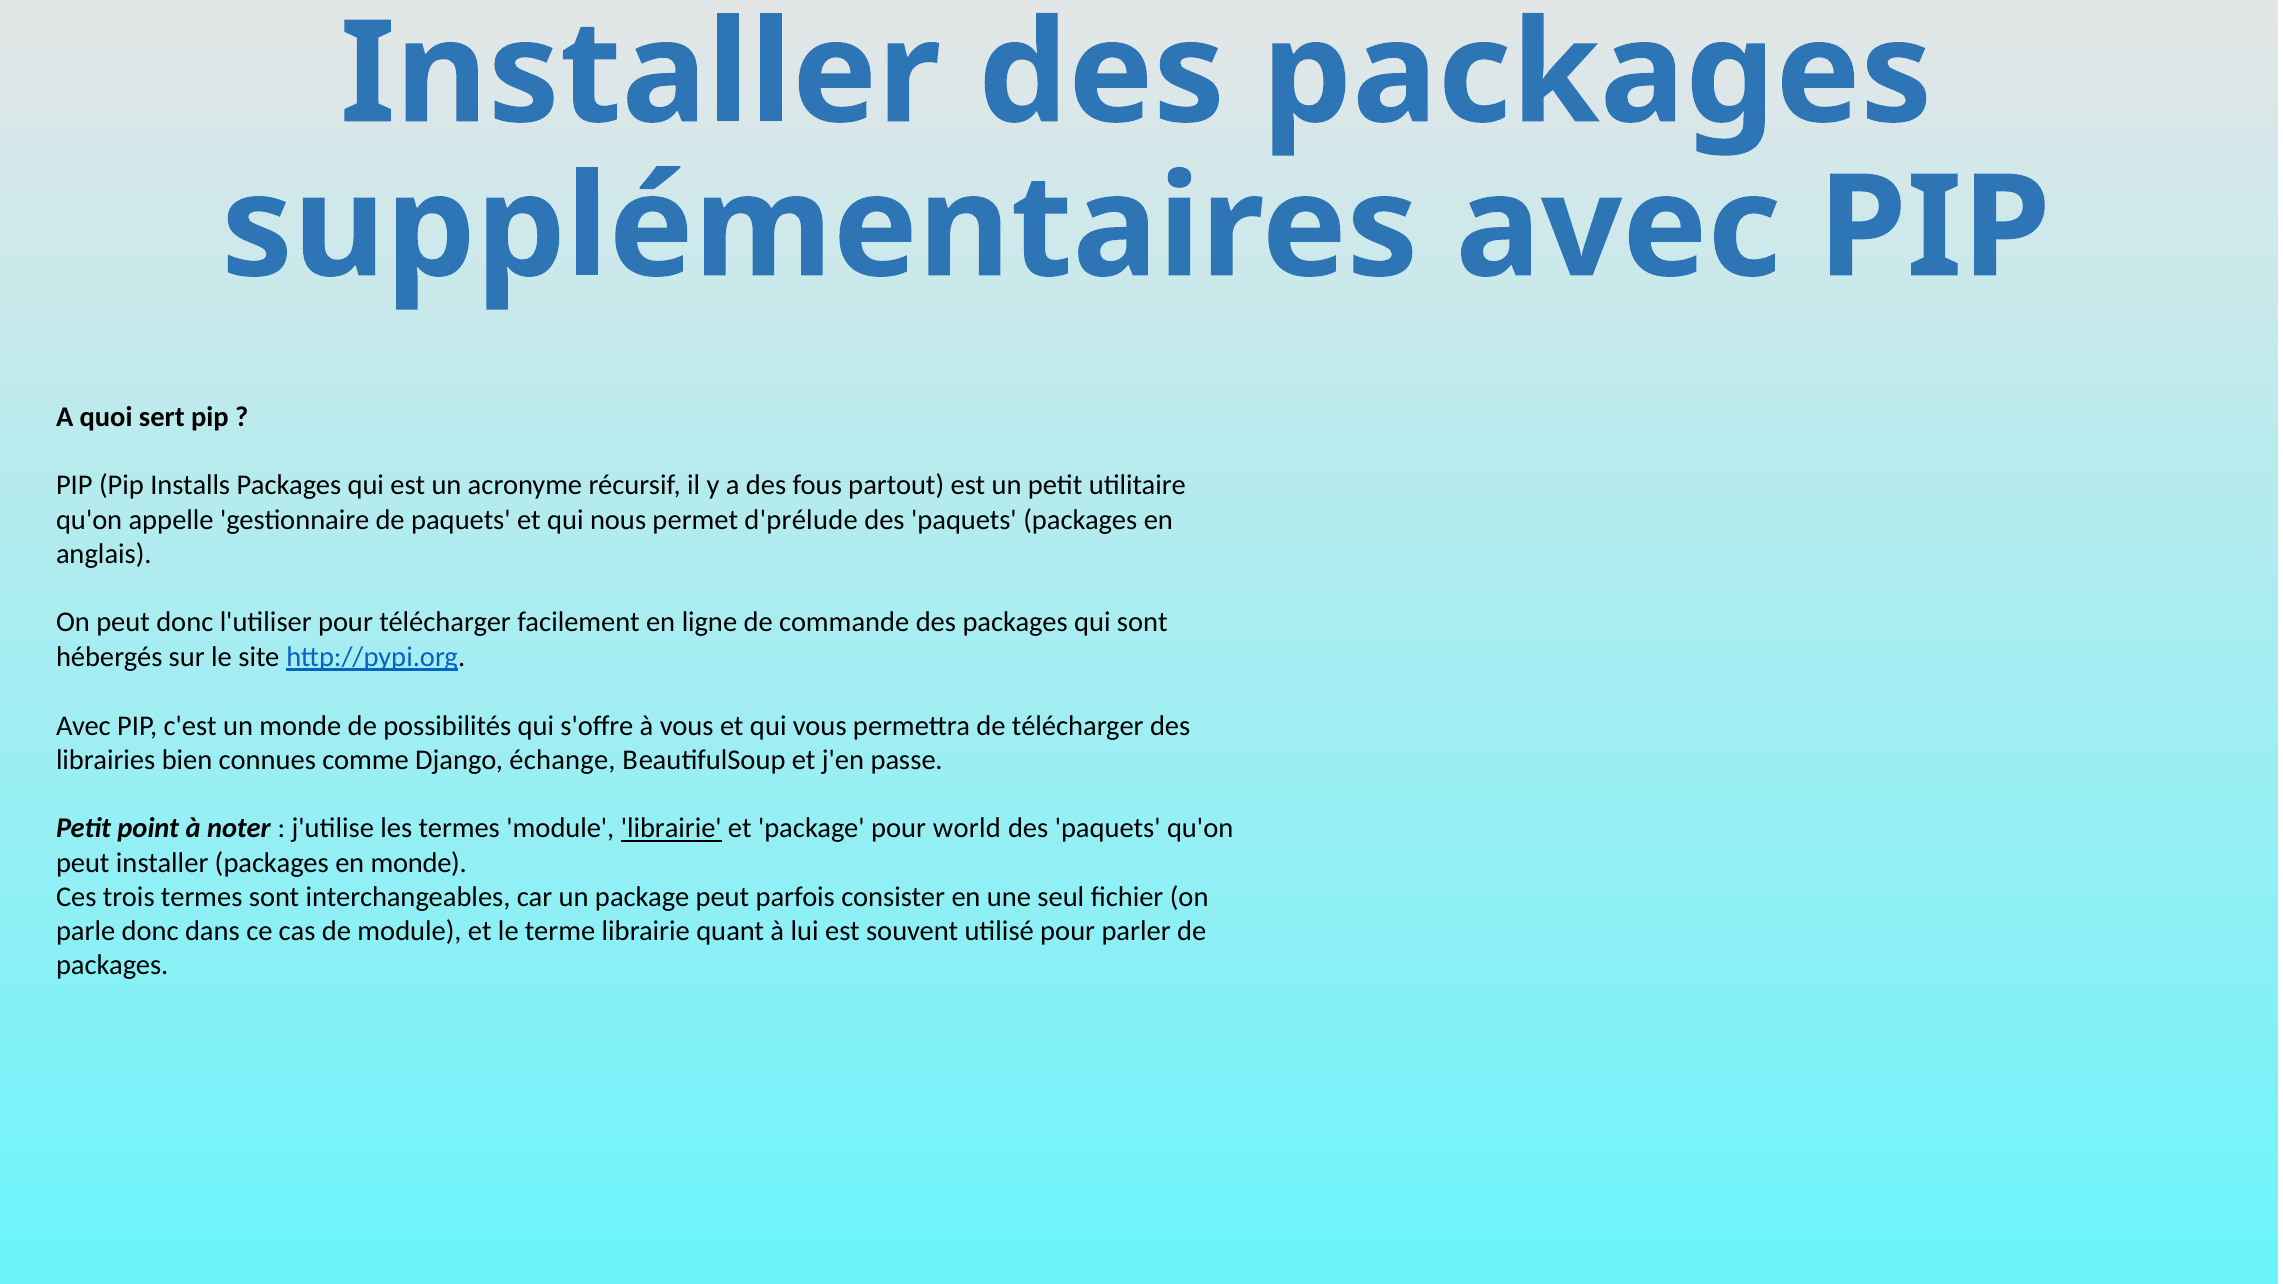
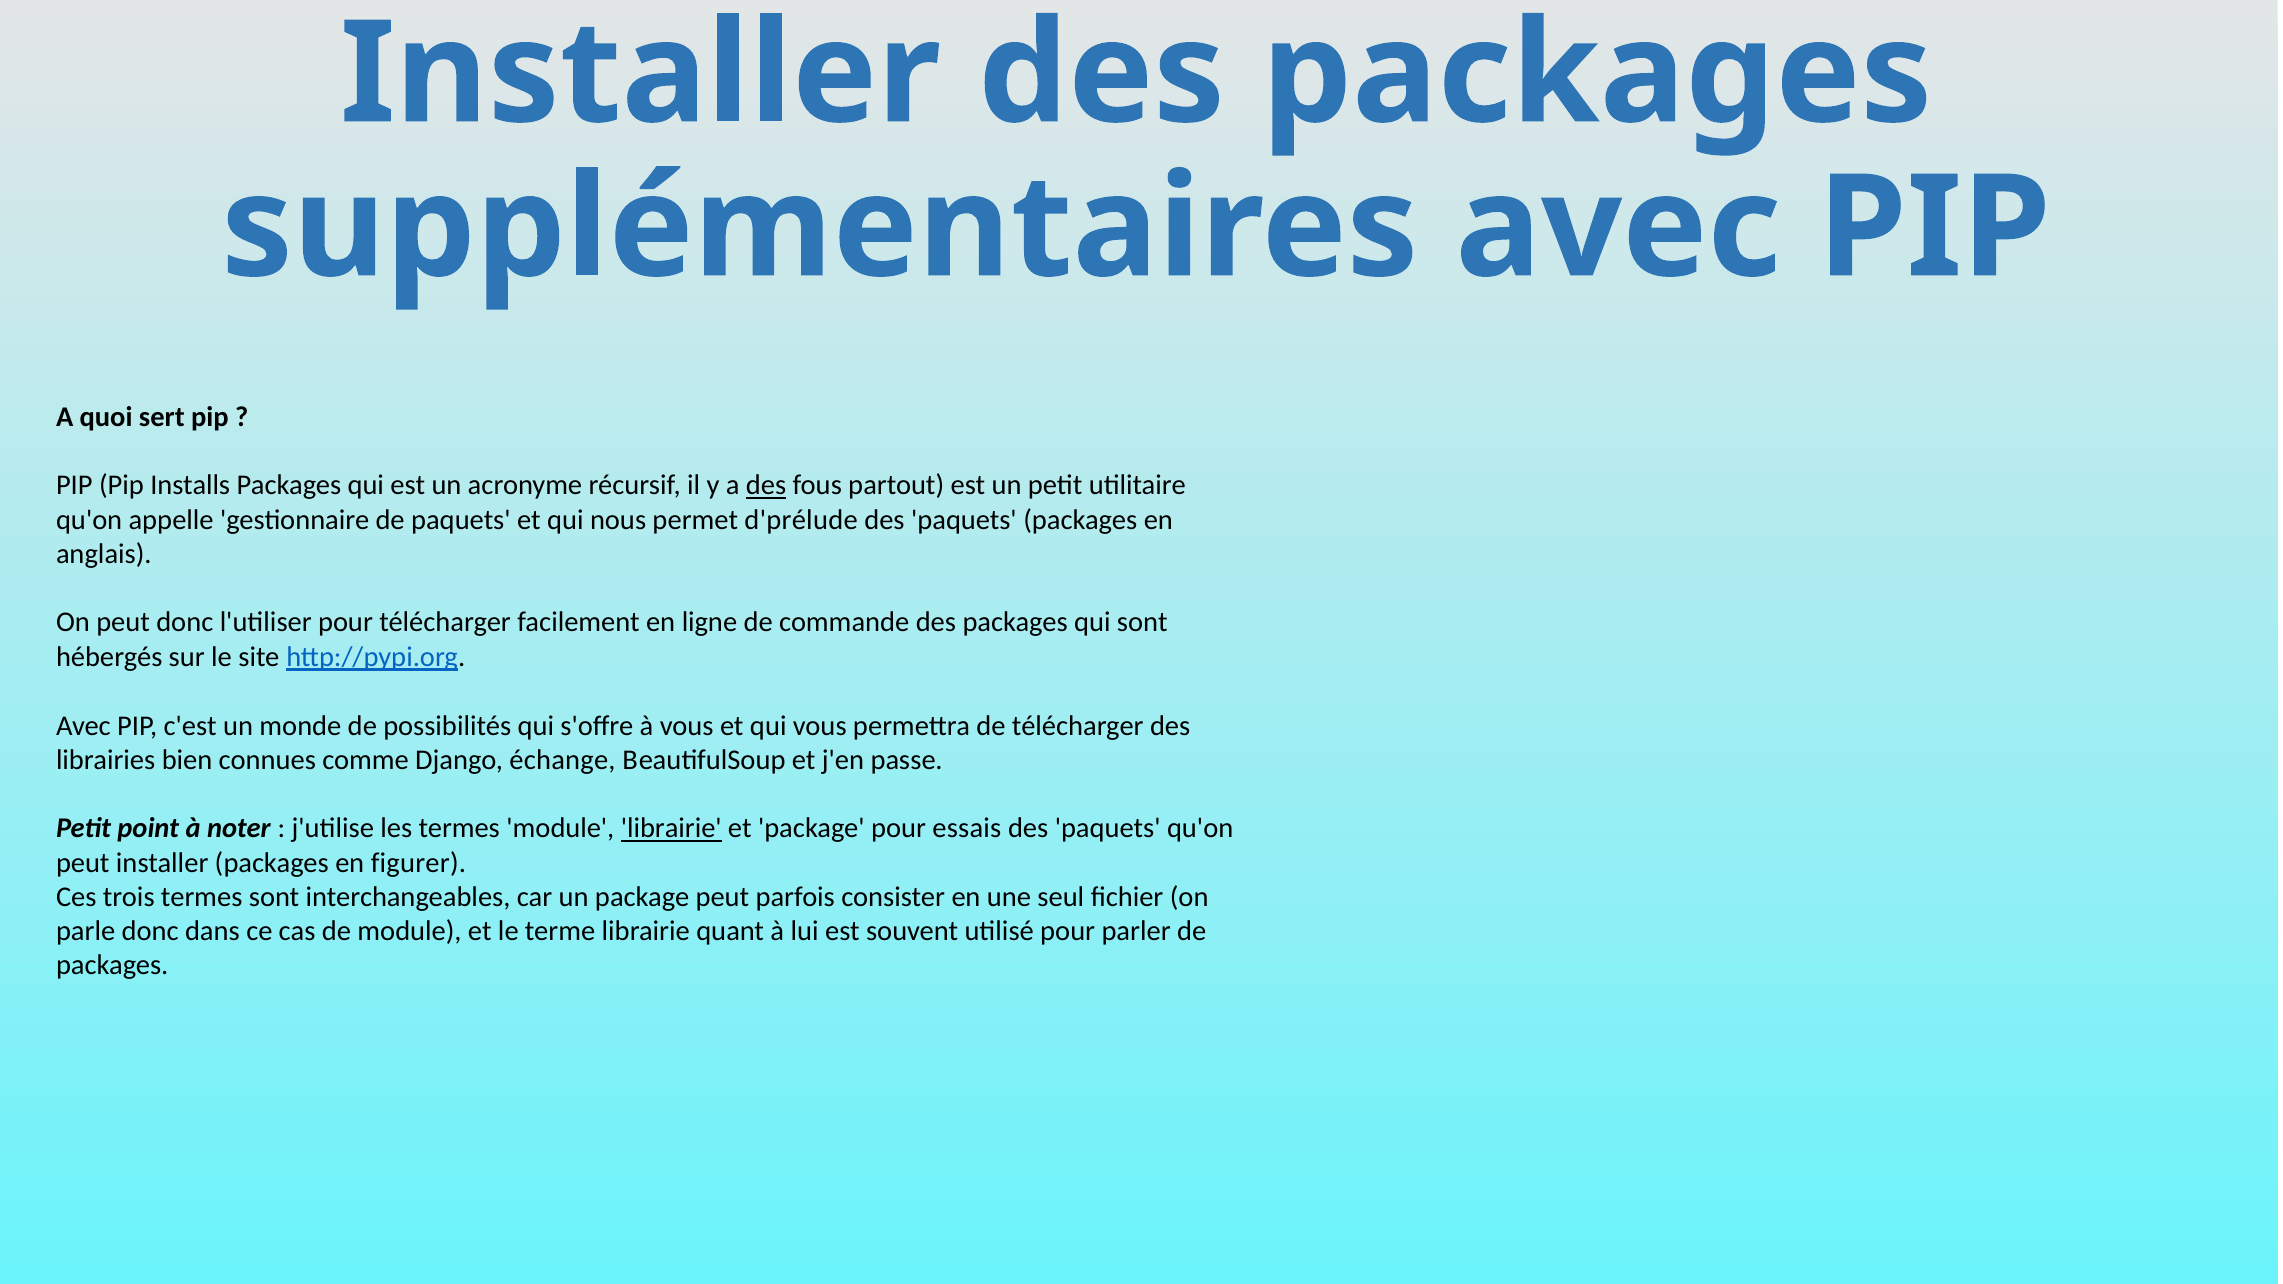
des underline: none -> present (766, 486)
world: world -> essais (967, 829)
en monde: monde -> figurer (418, 863)
